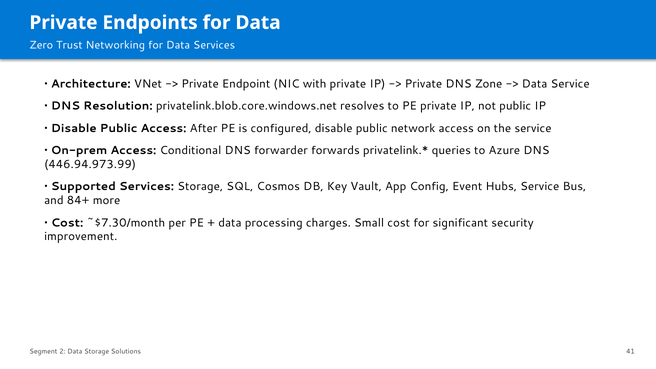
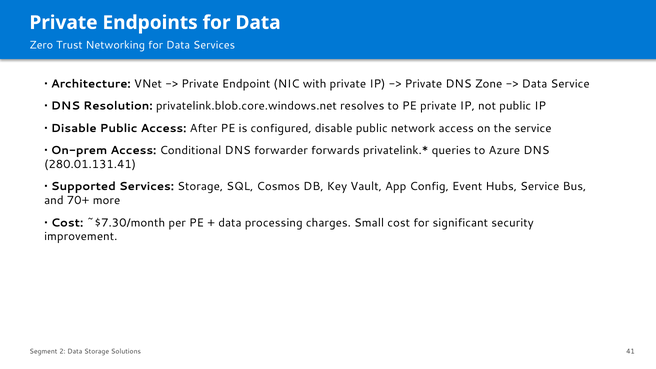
446.94.973.99: 446.94.973.99 -> 280.01.131.41 (90, 164)
84+: 84+ -> 70+ (78, 201)
